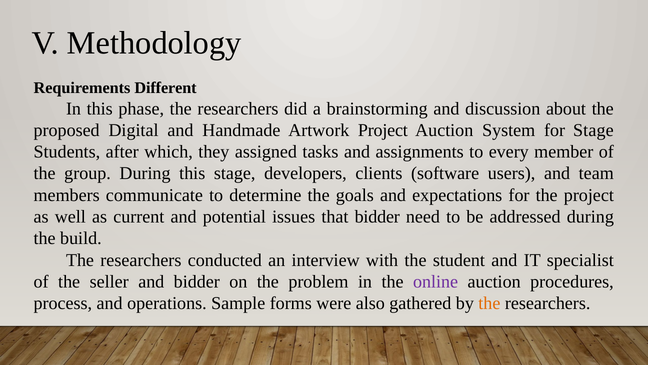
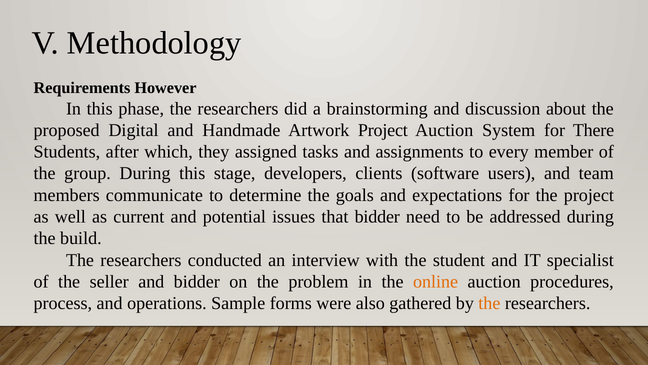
Different: Different -> However (165, 88)
for Stage: Stage -> There (594, 130)
online colour: purple -> orange (436, 281)
